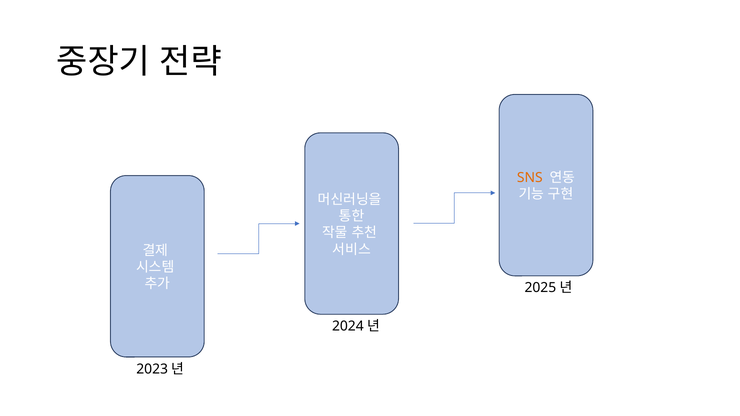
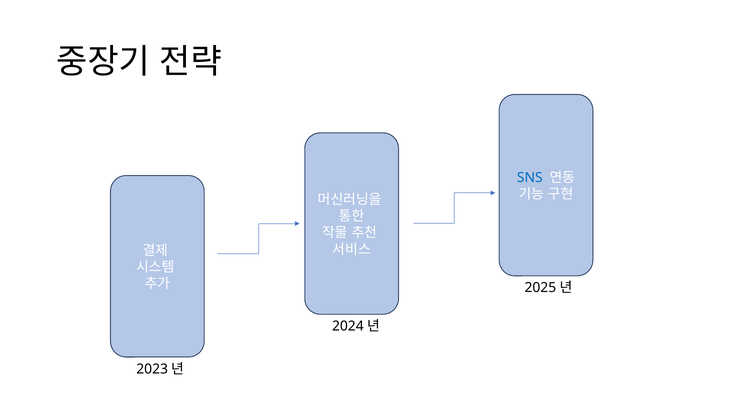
SNS colour: orange -> blue (530, 178)
